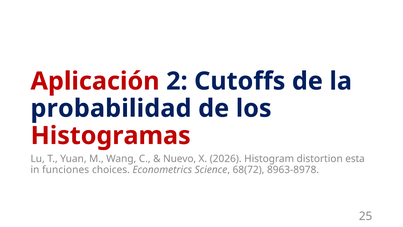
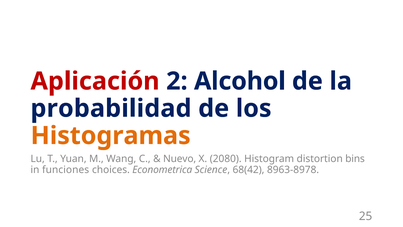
Cutoffs: Cutoffs -> Alcohol (240, 81)
Histogramas colour: red -> orange (111, 136)
2026: 2026 -> 2080 (226, 159)
esta: esta -> bins (355, 159)
Econometrics: Econometrics -> Econometrica (162, 169)
68(72: 68(72 -> 68(42 (249, 169)
